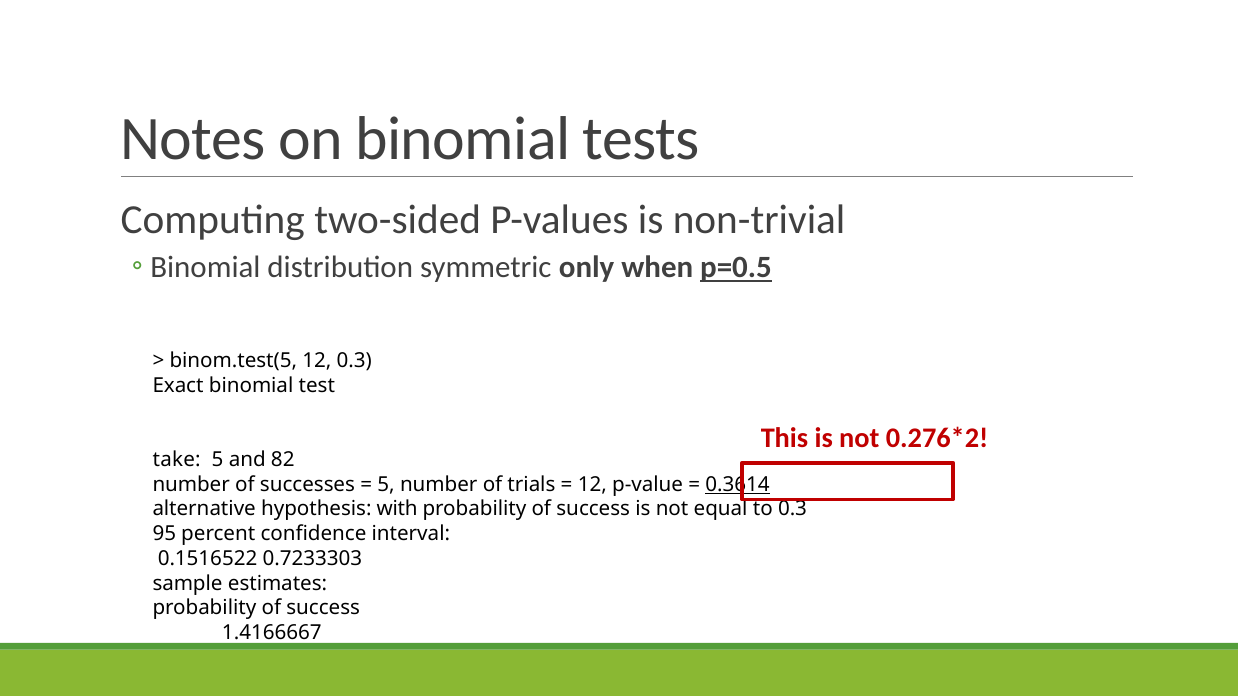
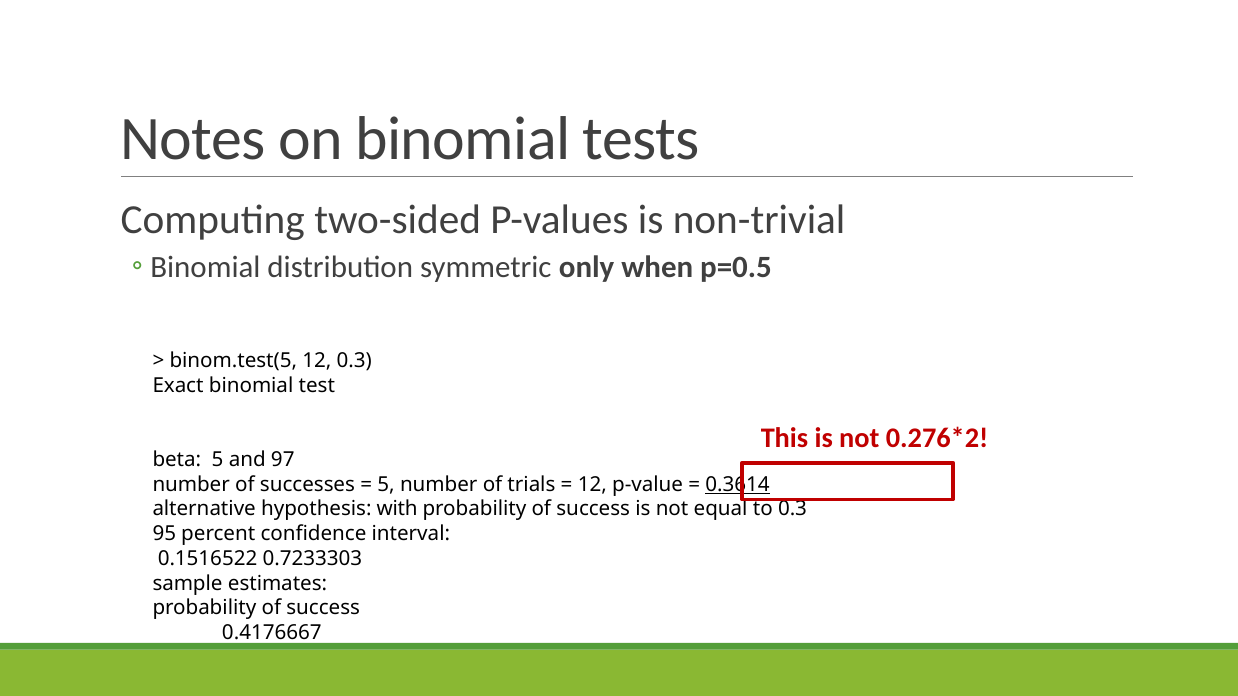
p=0.5 underline: present -> none (736, 268)
take: take -> beta (177, 460)
82: 82 -> 97 (283, 460)
1.4166667: 1.4166667 -> 0.4176667 (272, 633)
